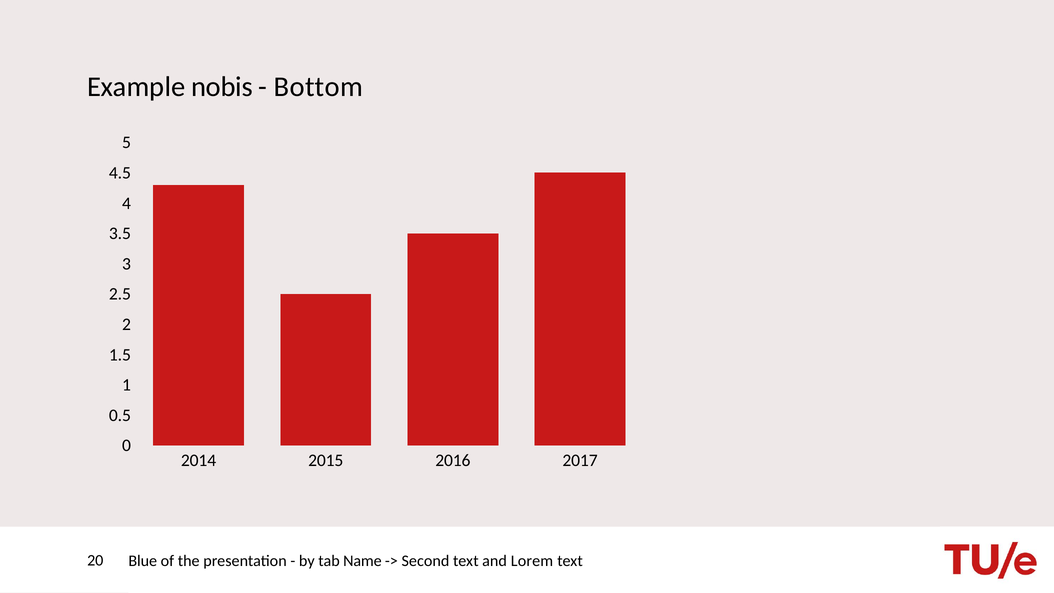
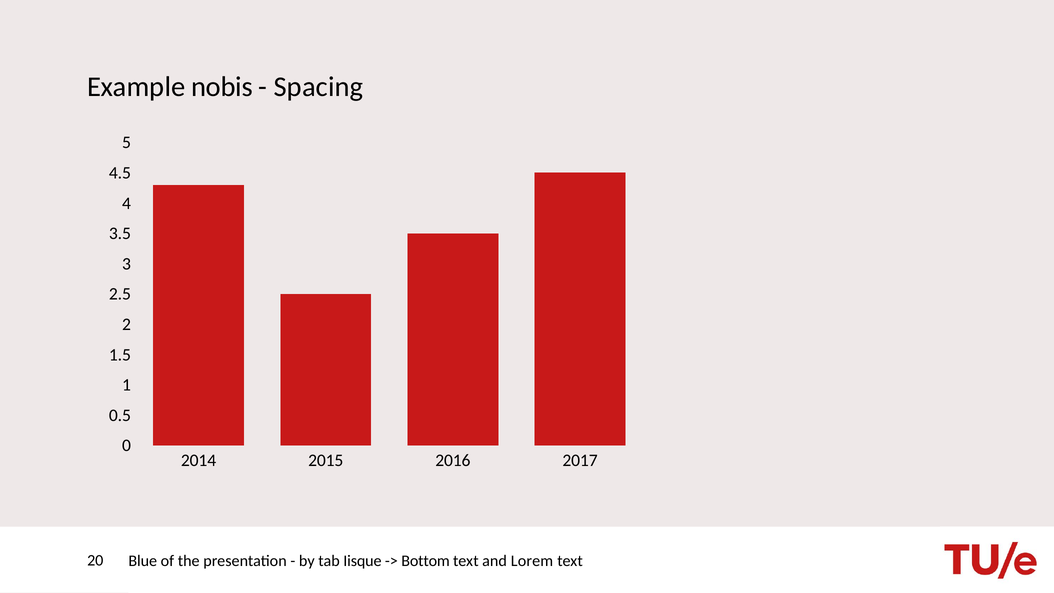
Bottom: Bottom -> Spacing (318, 87)
Name: Name -> Iisque (362, 561)
Second: Second -> Bottom (426, 561)
